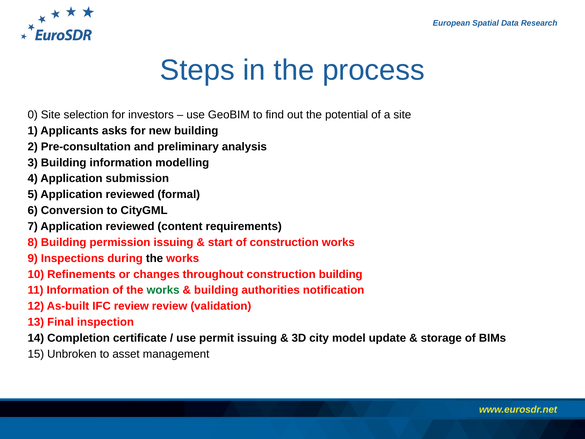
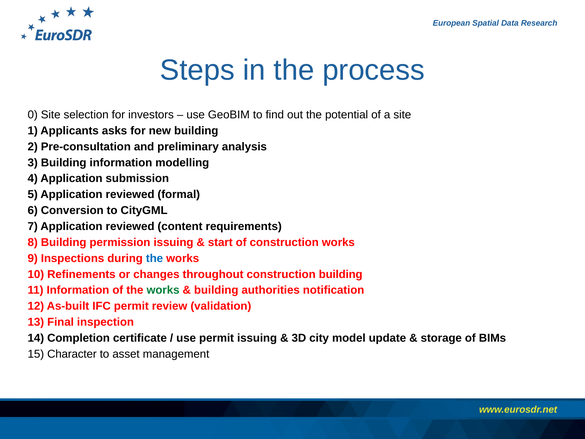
the colour: black -> blue (155, 258)
IFC review: review -> permit (131, 306)
Unbroken: Unbroken -> Character (72, 354)
